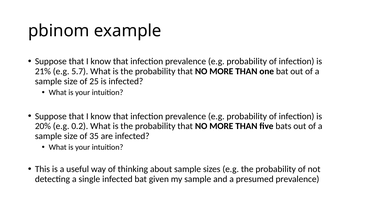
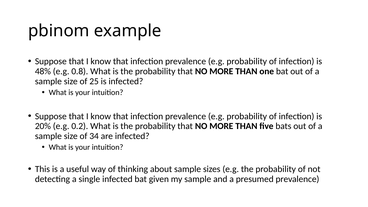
21%: 21% -> 48% (43, 71)
5.7: 5.7 -> 0.8 (80, 71)
35: 35 -> 34 (94, 136)
